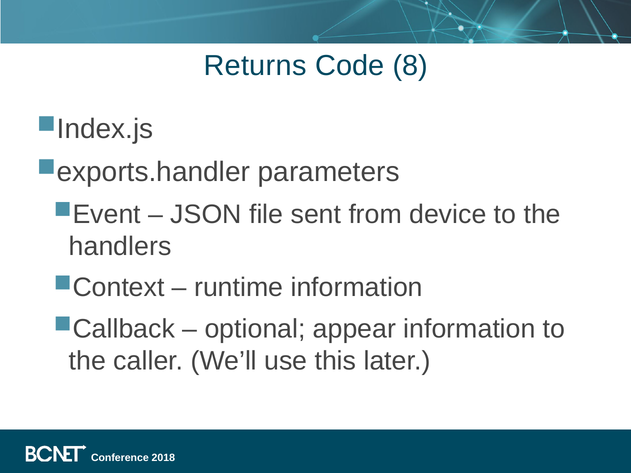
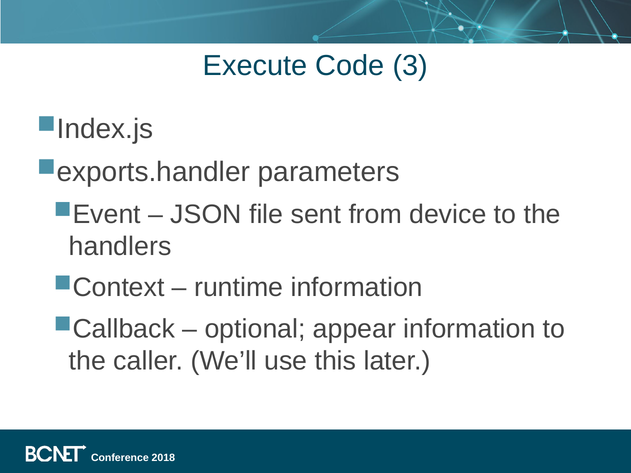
Returns: Returns -> Execute (255, 66)
8: 8 -> 3 (410, 66)
